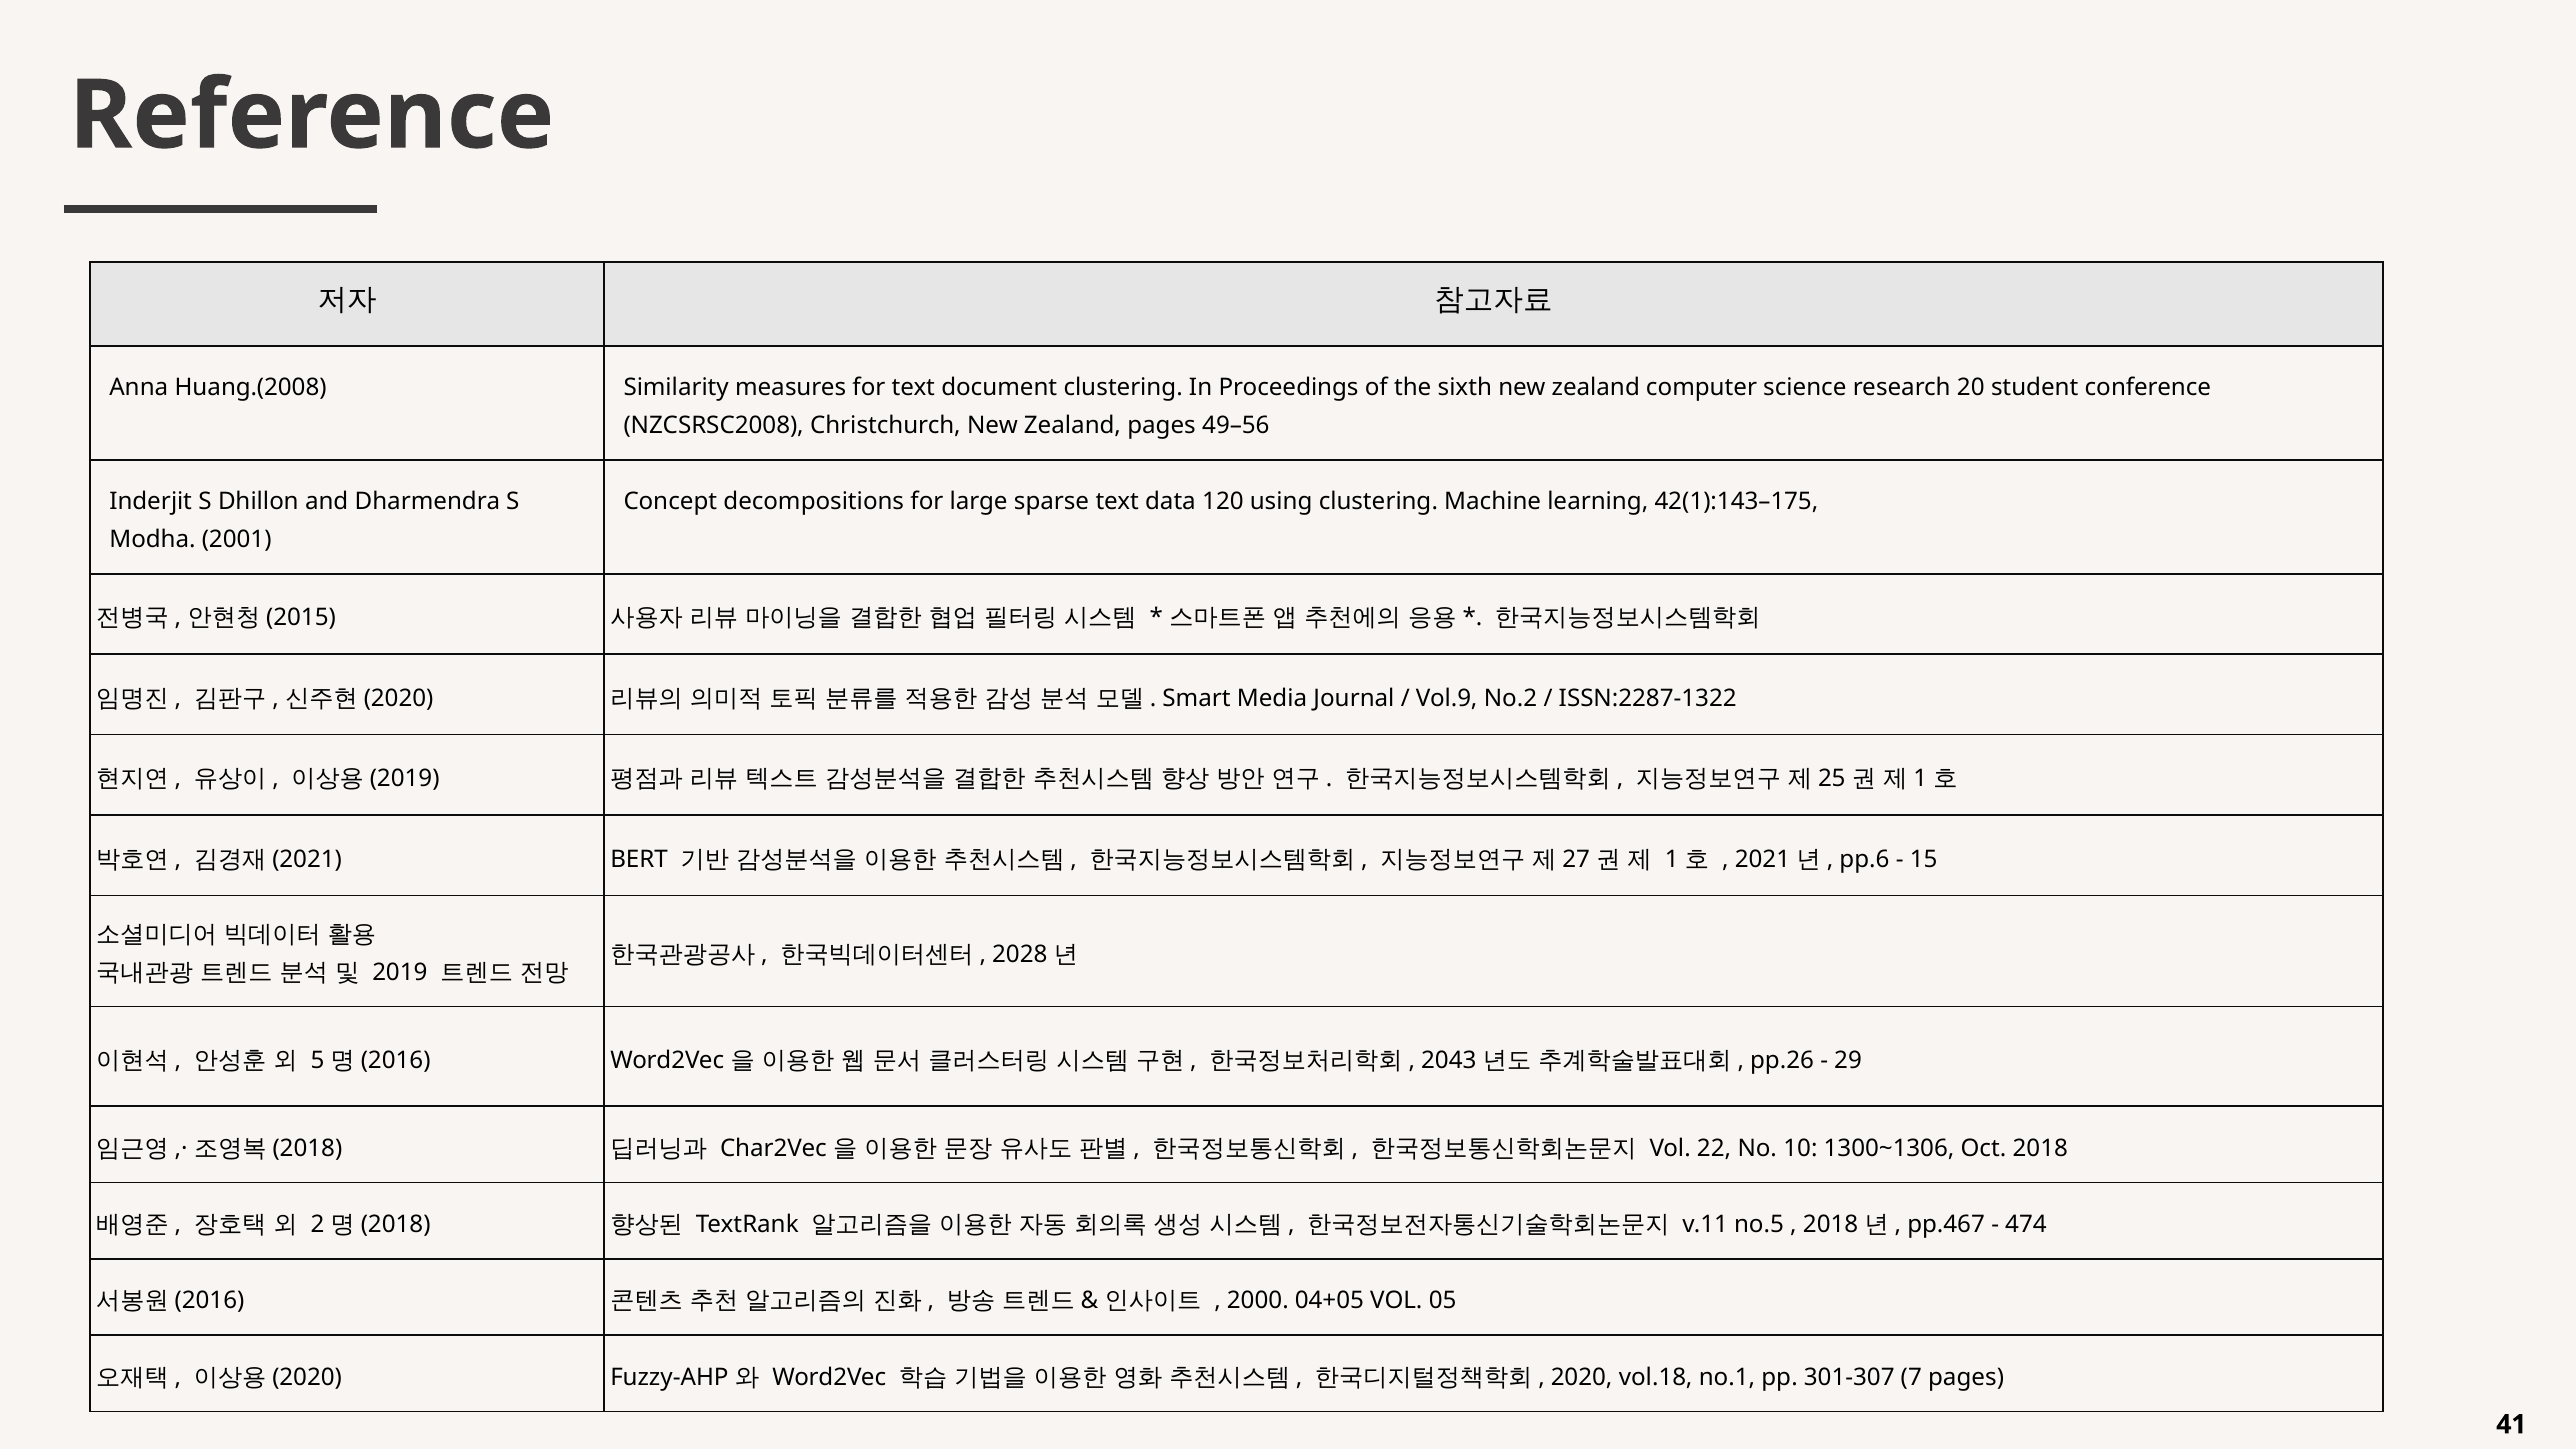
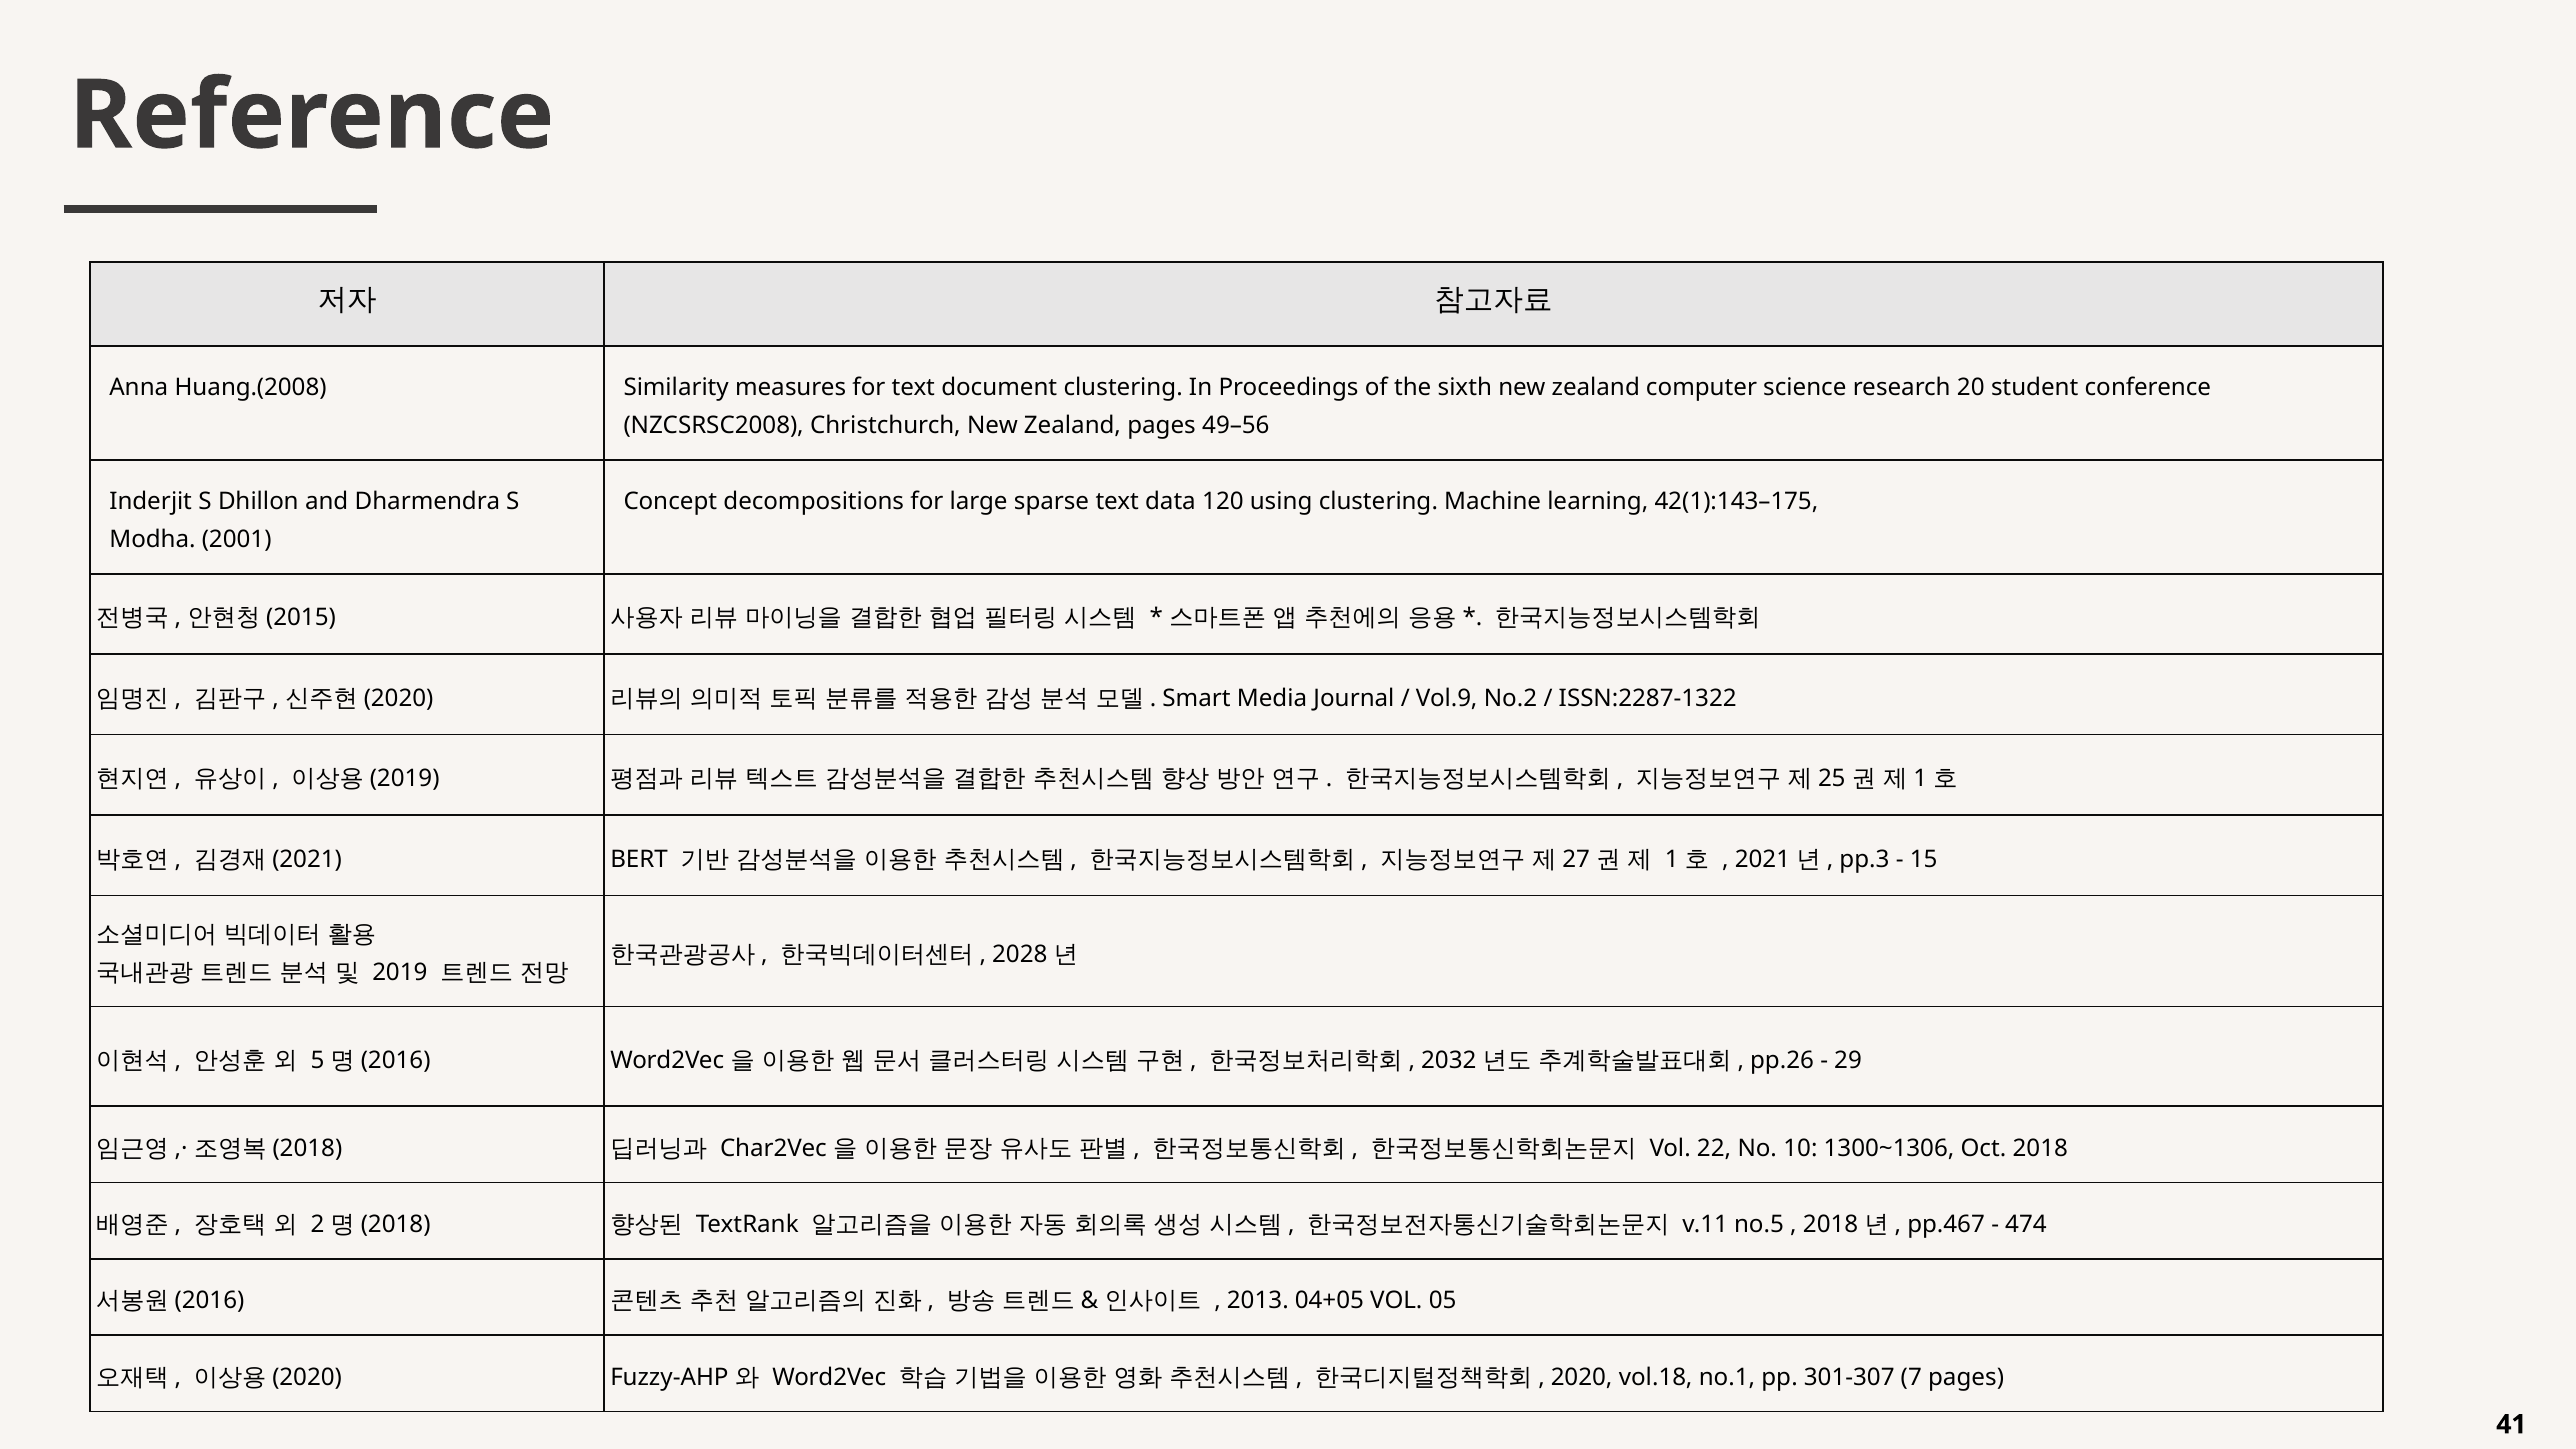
pp.6: pp.6 -> pp.3 (1864, 859)
2043: 2043 -> 2032 (1449, 1060)
2000: 2000 -> 2013 (1258, 1301)
